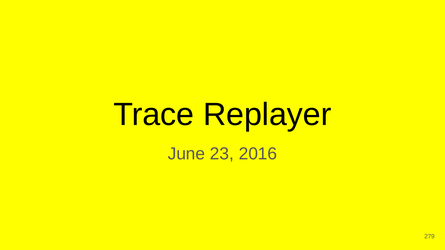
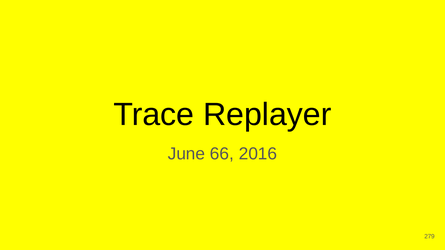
23: 23 -> 66 (222, 154)
